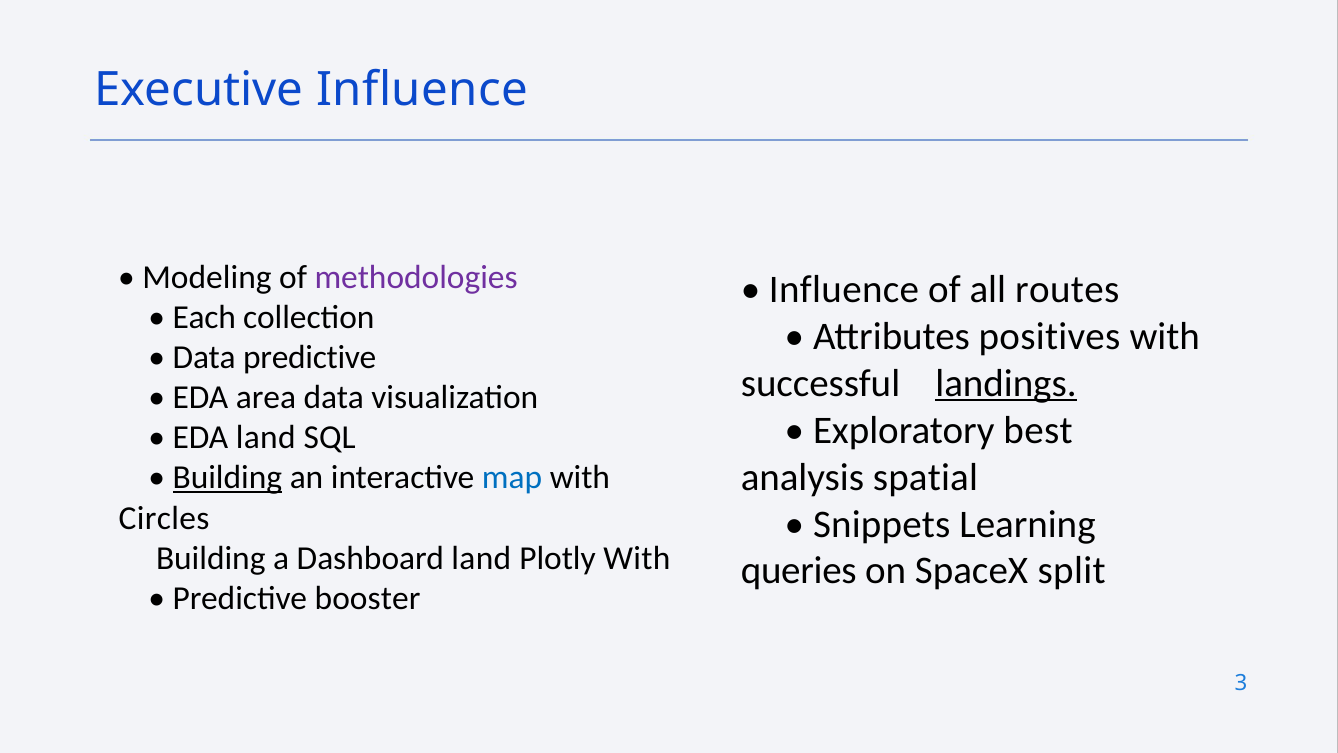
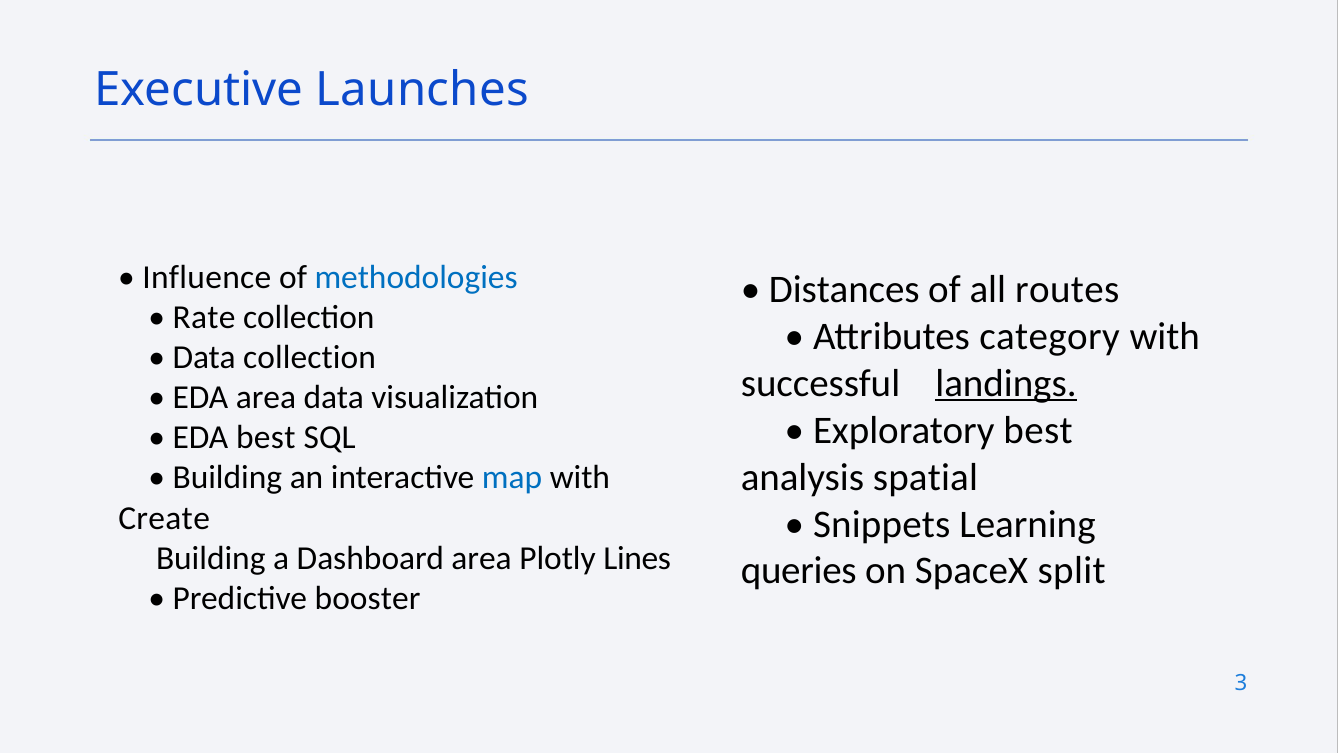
Executive Influence: Influence -> Launches (422, 89)
Modeling: Modeling -> Influence (207, 277)
methodologies colour: purple -> blue (416, 277)
Influence: Influence -> Distances (844, 290)
Each: Each -> Rate (204, 317)
positives: positives -> category (1050, 336)
Data predictive: predictive -> collection (310, 357)
EDA land: land -> best (266, 438)
Building underline: present -> none (227, 478)
Circles: Circles -> Create (164, 518)
Dashboard land: land -> area (482, 558)
Plotly With: With -> Lines (637, 558)
